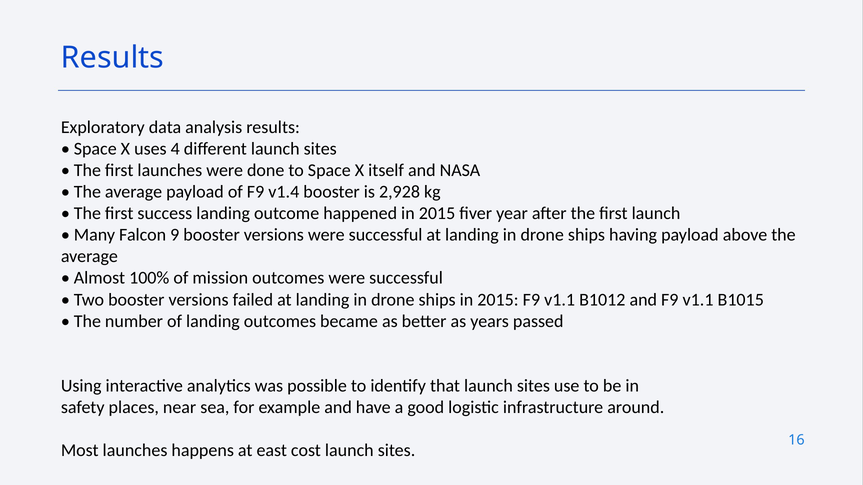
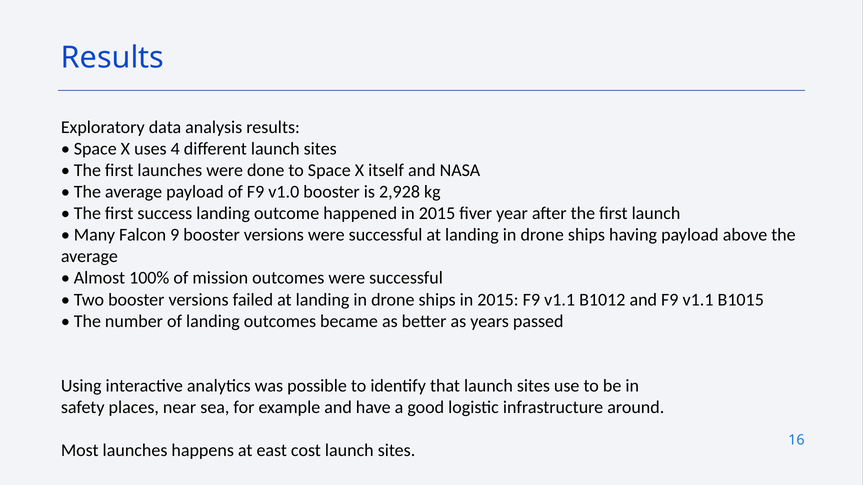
v1.4: v1.4 -> v1.0 (284, 192)
